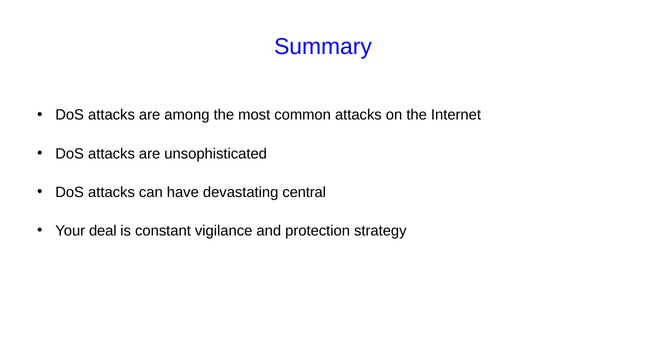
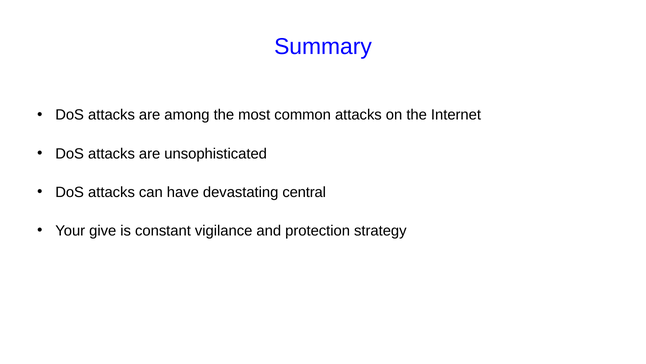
deal: deal -> give (103, 230)
